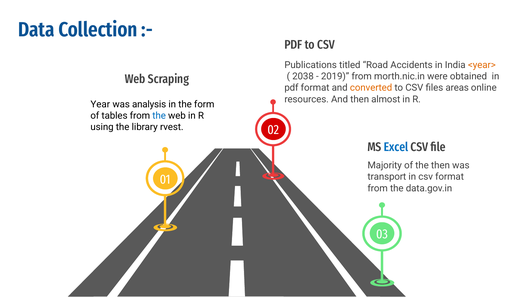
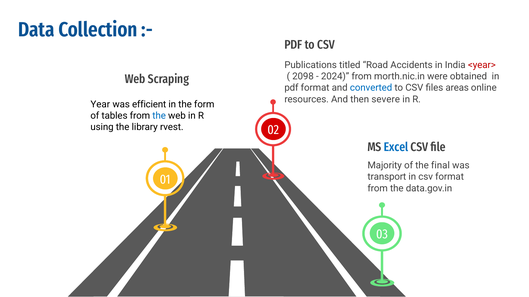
<year> colour: orange -> red (482, 65)
2038: 2038 -> 2098 (303, 77)
2019: 2019 -> 2024 (335, 77)
converted colour: orange -> blue (371, 88)
almost: almost -> severe (386, 99)
analysis: analysis -> efficient (149, 104)
the then: then -> final (440, 166)
